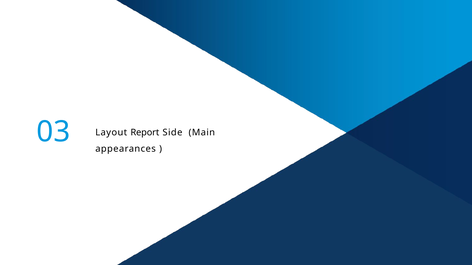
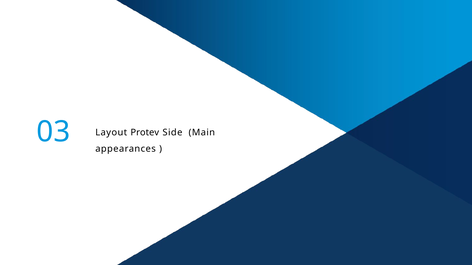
Report: Report -> Protev (145, 133)
